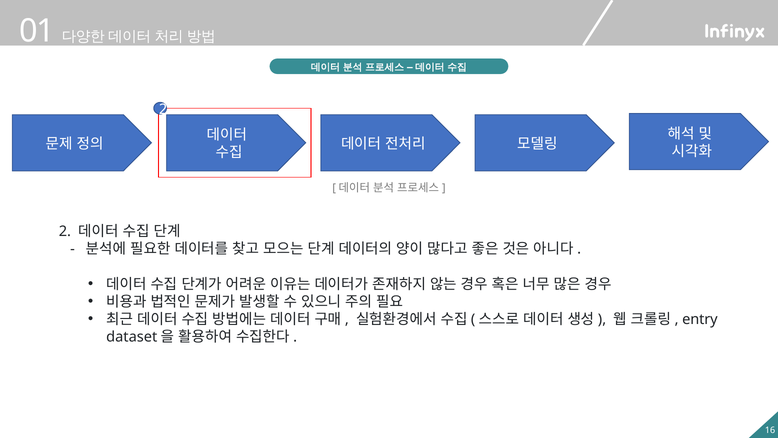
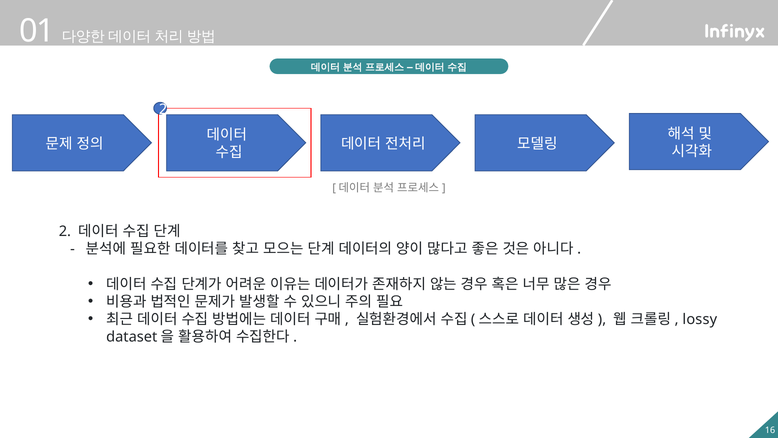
entry: entry -> lossy (700, 319)
